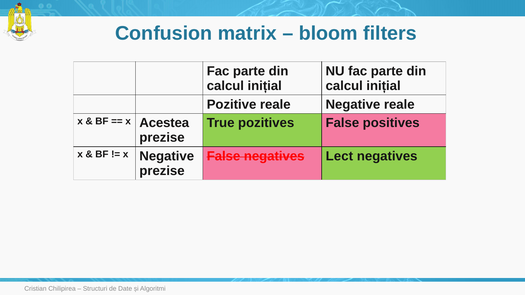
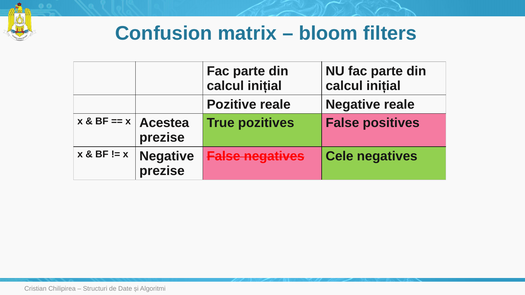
Lect: Lect -> Cele (339, 156)
